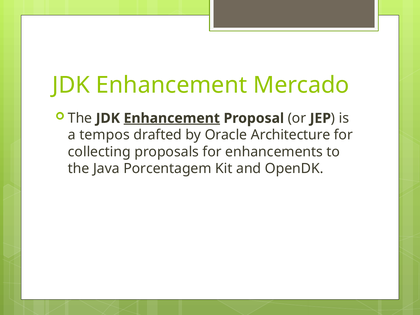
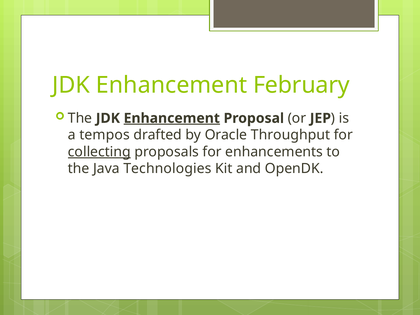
Mercado: Mercado -> February (301, 85)
Architecture: Architecture -> Throughput (291, 135)
collecting underline: none -> present (99, 152)
Porcentagem: Porcentagem -> Technologies (167, 169)
